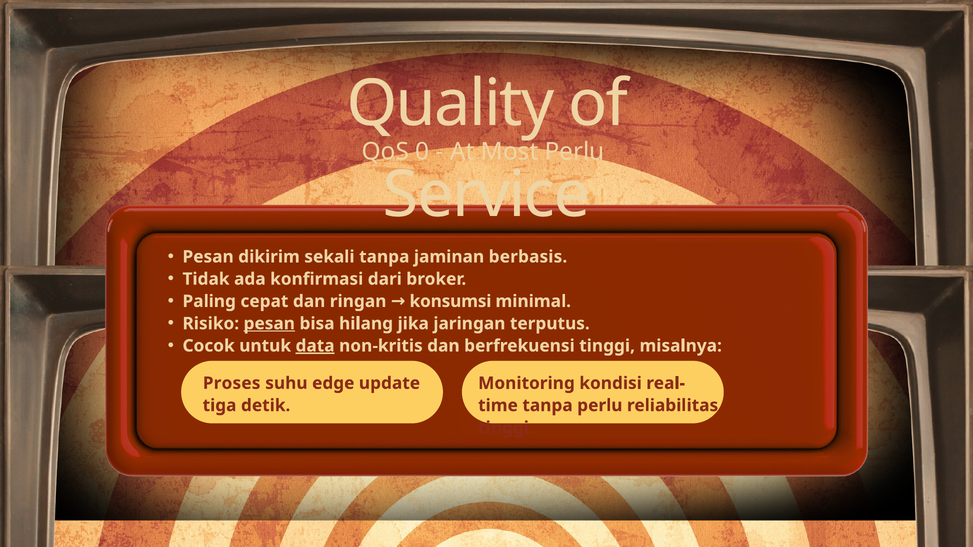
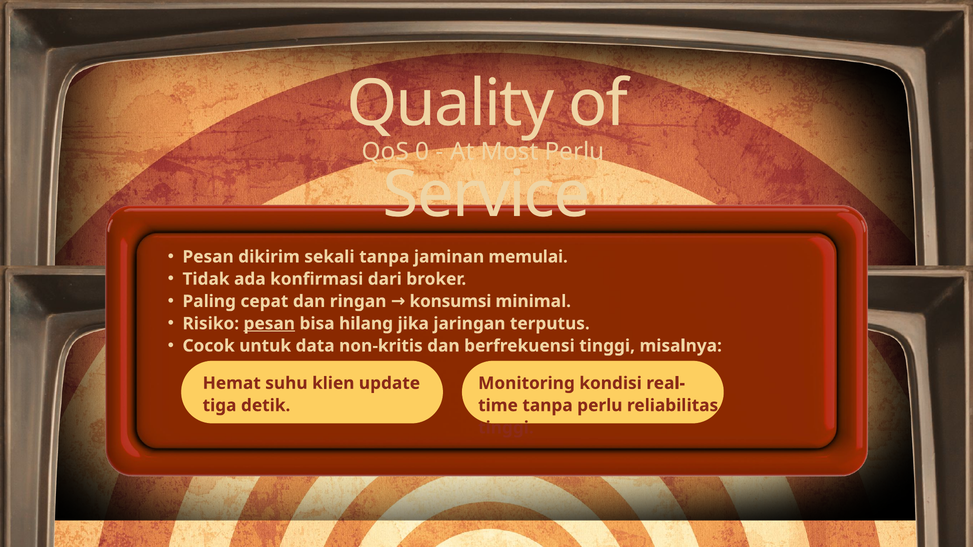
berbasis: berbasis -> memulai (528, 257)
data underline: present -> none (315, 346)
Proses: Proses -> Hemat (232, 383)
edge: edge -> klien (333, 383)
